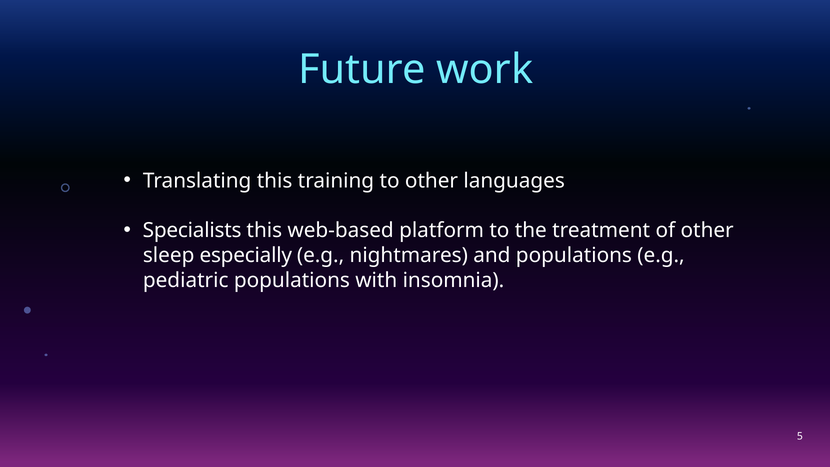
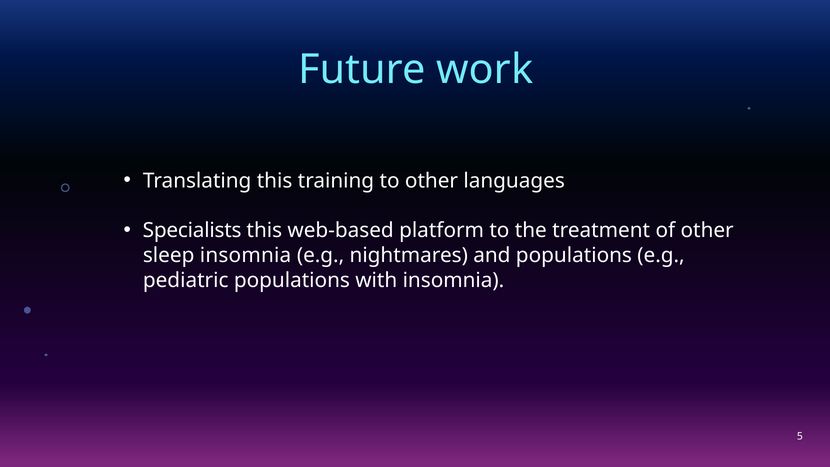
sleep especially: especially -> insomnia (246, 255)
